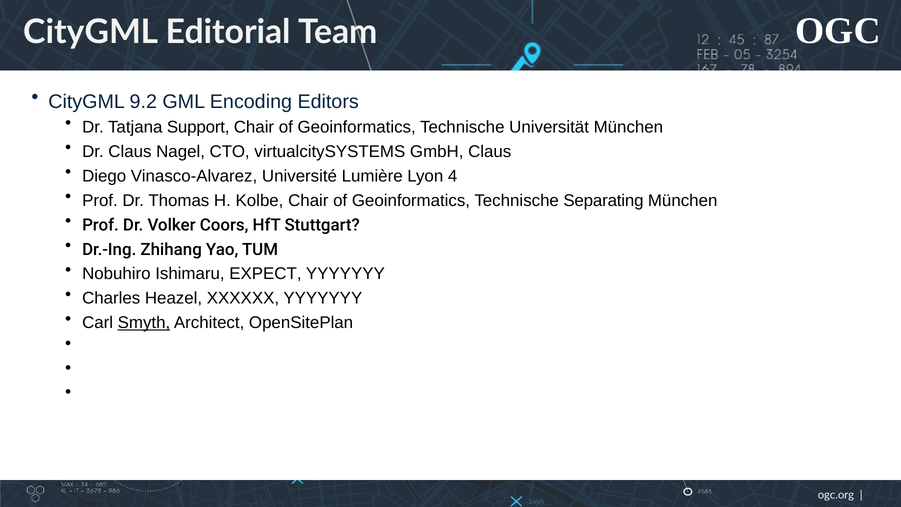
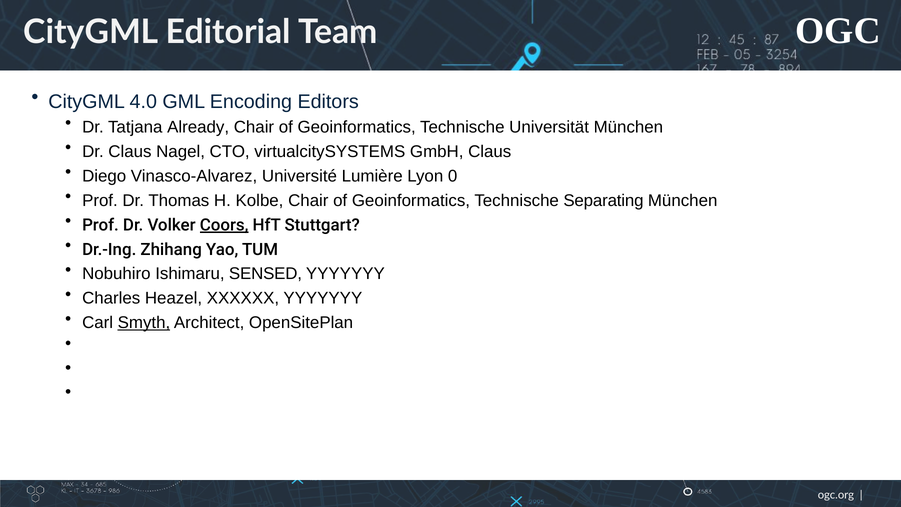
9.2: 9.2 -> 4.0 (143, 102)
Support: Support -> Already (198, 127)
4: 4 -> 0 (453, 176)
Coors underline: none -> present (224, 225)
EXPECT: EXPECT -> SENSED (266, 274)
